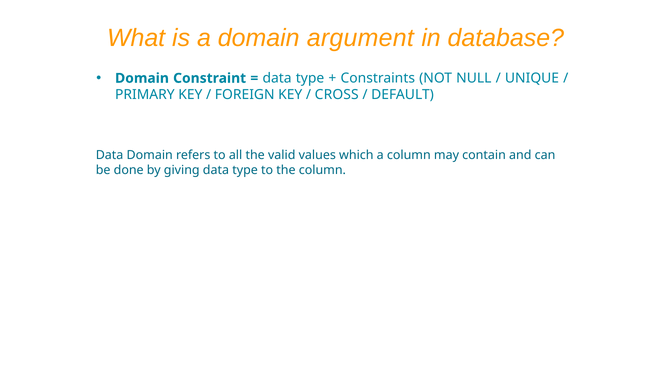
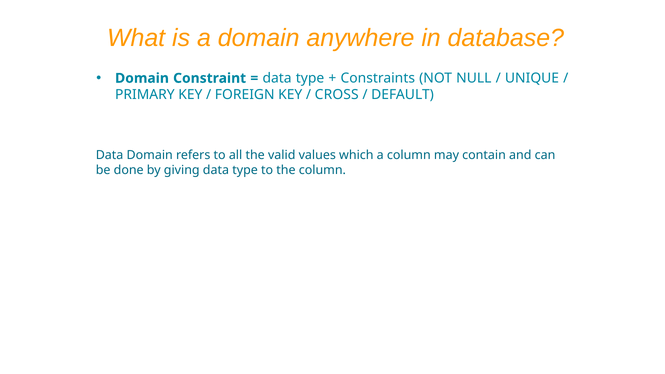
argument: argument -> anywhere (360, 38)
